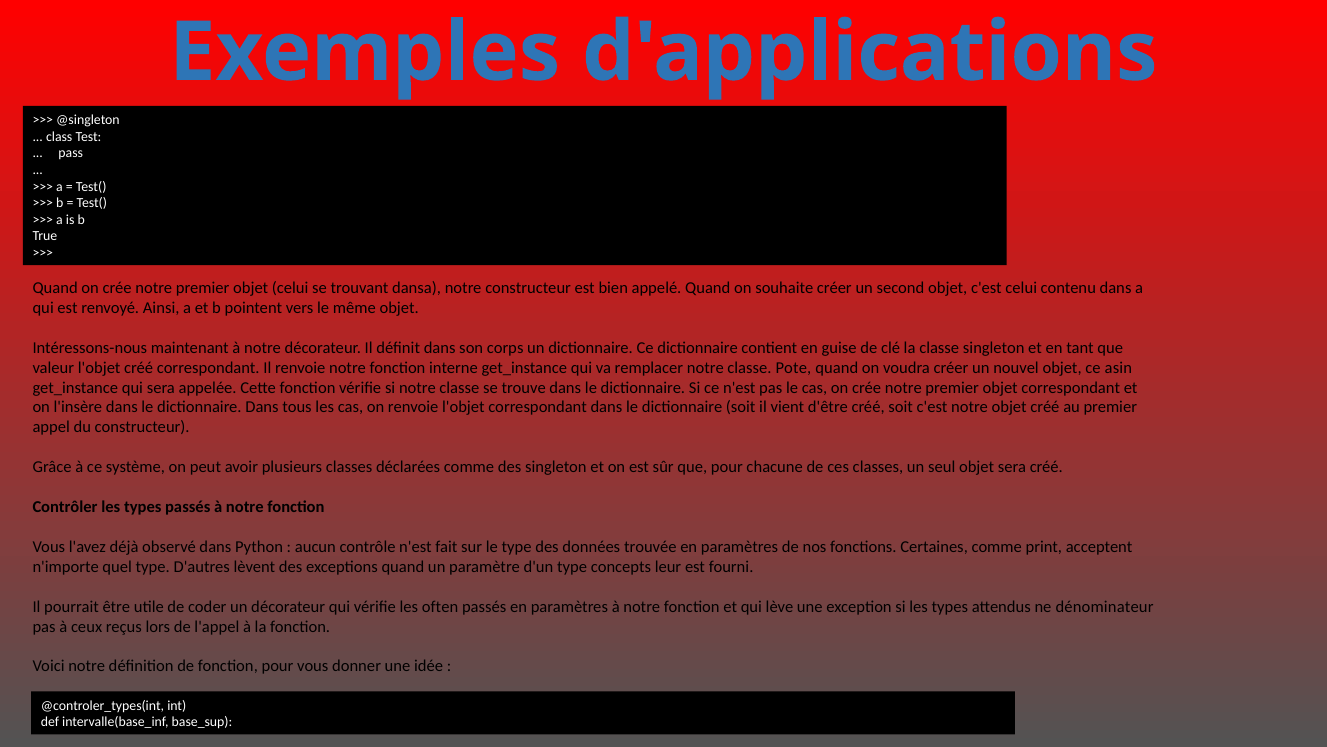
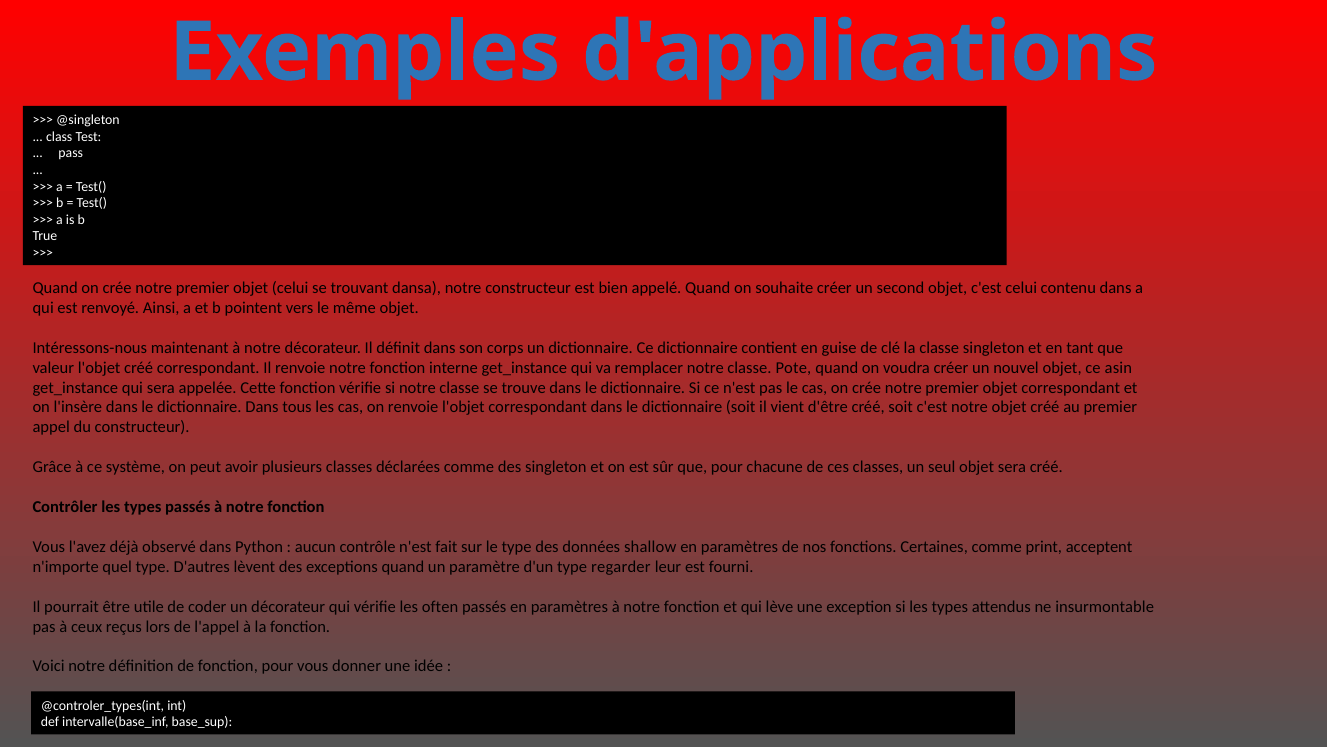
trouvée: trouvée -> shallow (650, 547)
concepts: concepts -> regarder (621, 566)
dénominateur: dénominateur -> insurmontable (1105, 606)
